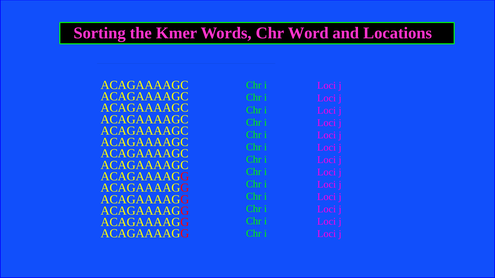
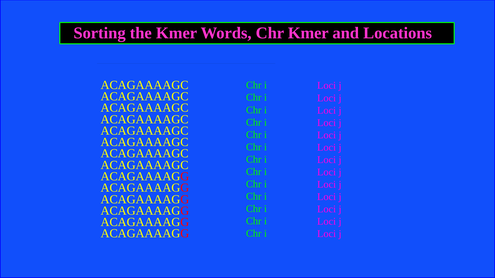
Chr Word: Word -> Kmer (308, 33)
